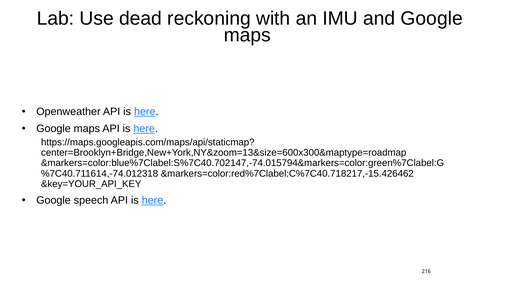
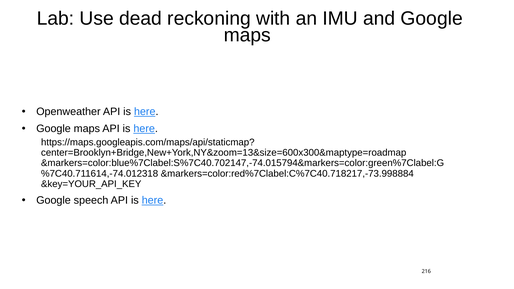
&markers=color:red%7Clabel:C%7C40.718217,-15.426462: &markers=color:red%7Clabel:C%7C40.718217,-15.426462 -> &markers=color:red%7Clabel:C%7C40.718217,-73.998884 (287, 174)
